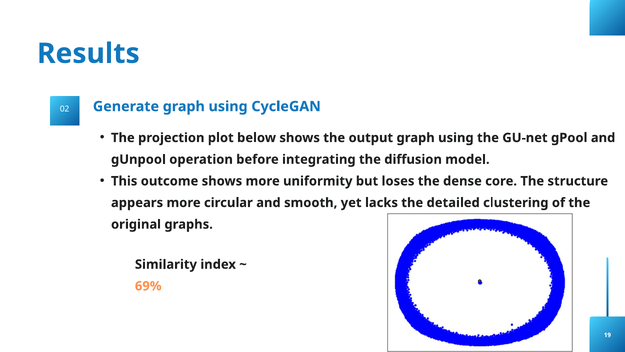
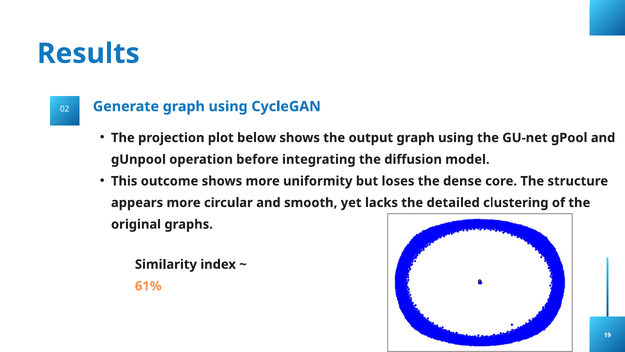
69%: 69% -> 61% (148, 286)
